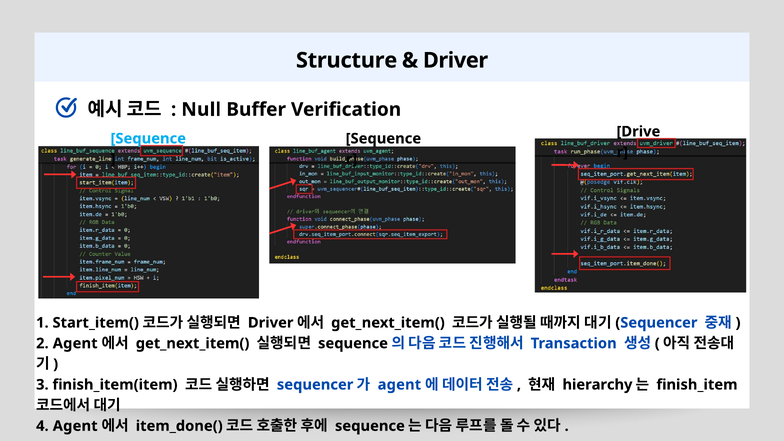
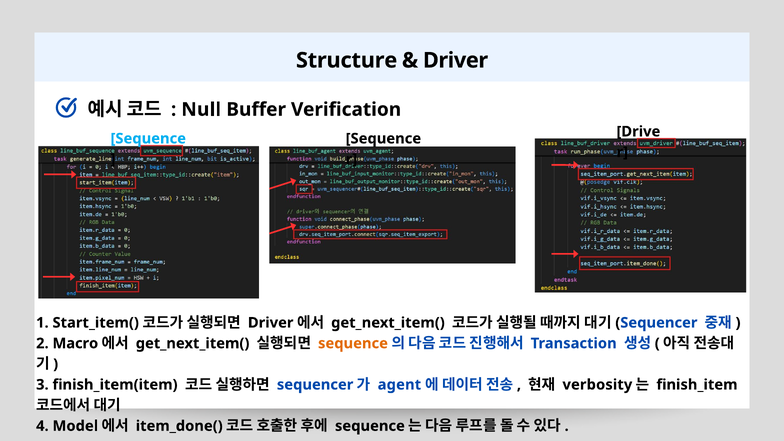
2 Agent: Agent -> Macro (75, 343)
sequence colour: black -> orange (353, 343)
hierarchy: hierarchy -> verbosity (597, 385)
4 Agent: Agent -> Model (75, 426)
